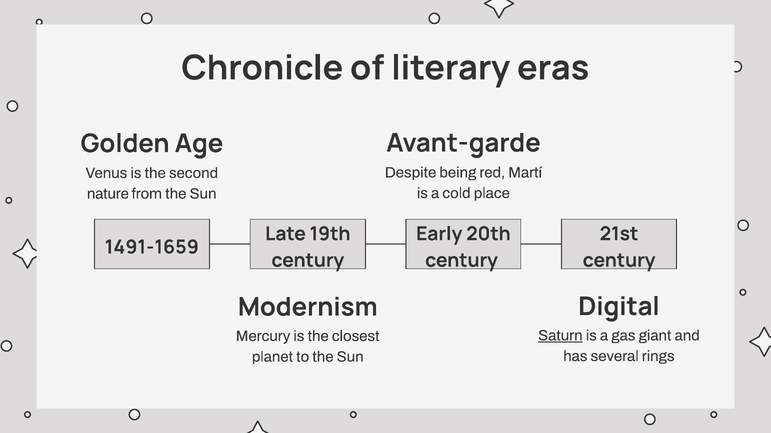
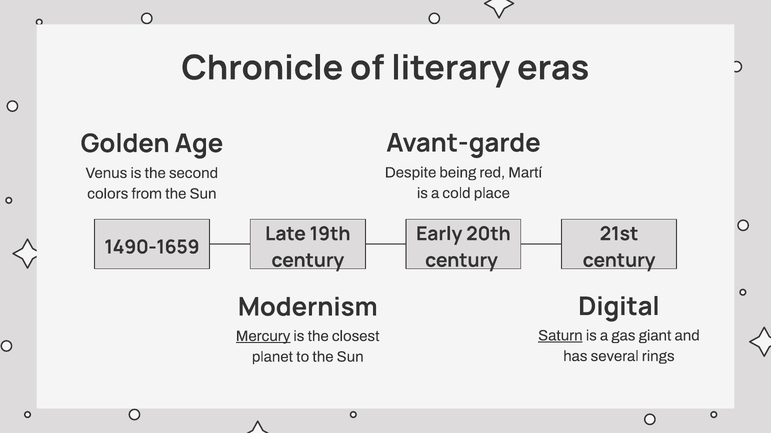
nature: nature -> colors (108, 194)
1491-1659: 1491-1659 -> 1490-1659 (152, 248)
Mercury underline: none -> present (263, 337)
